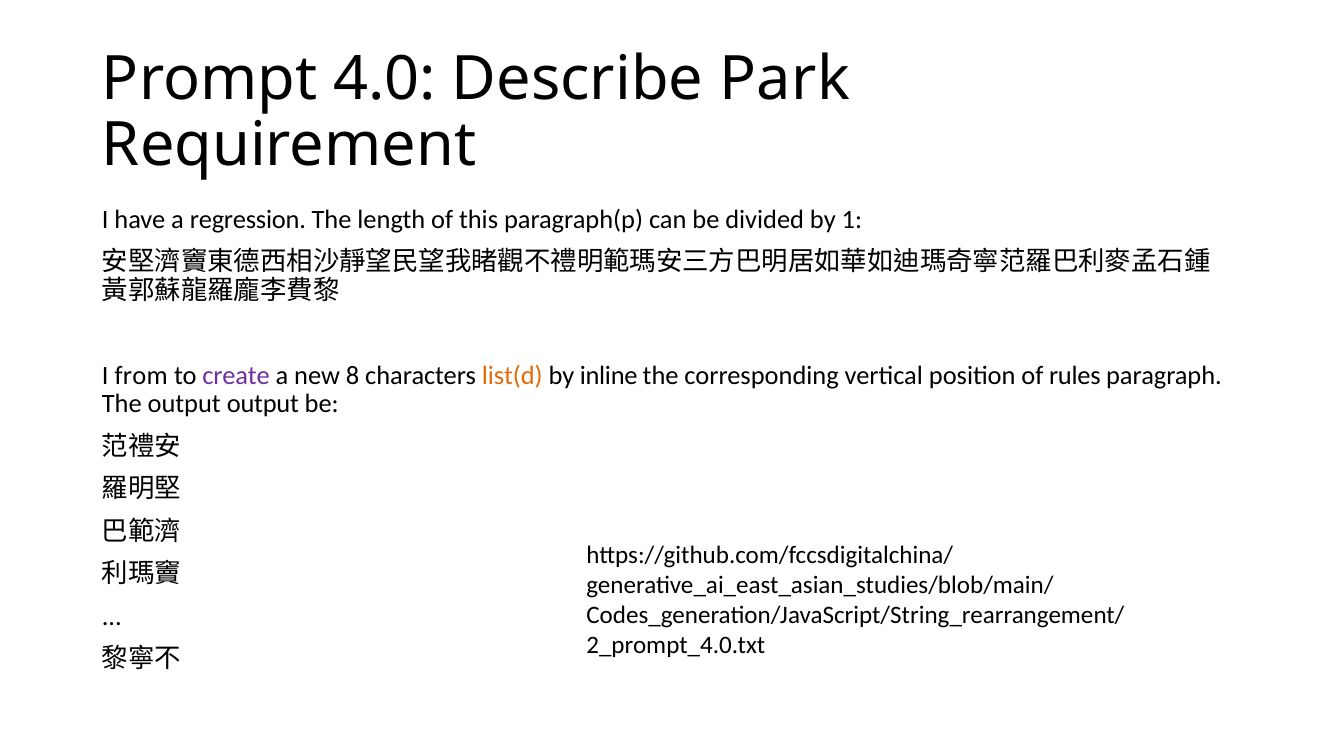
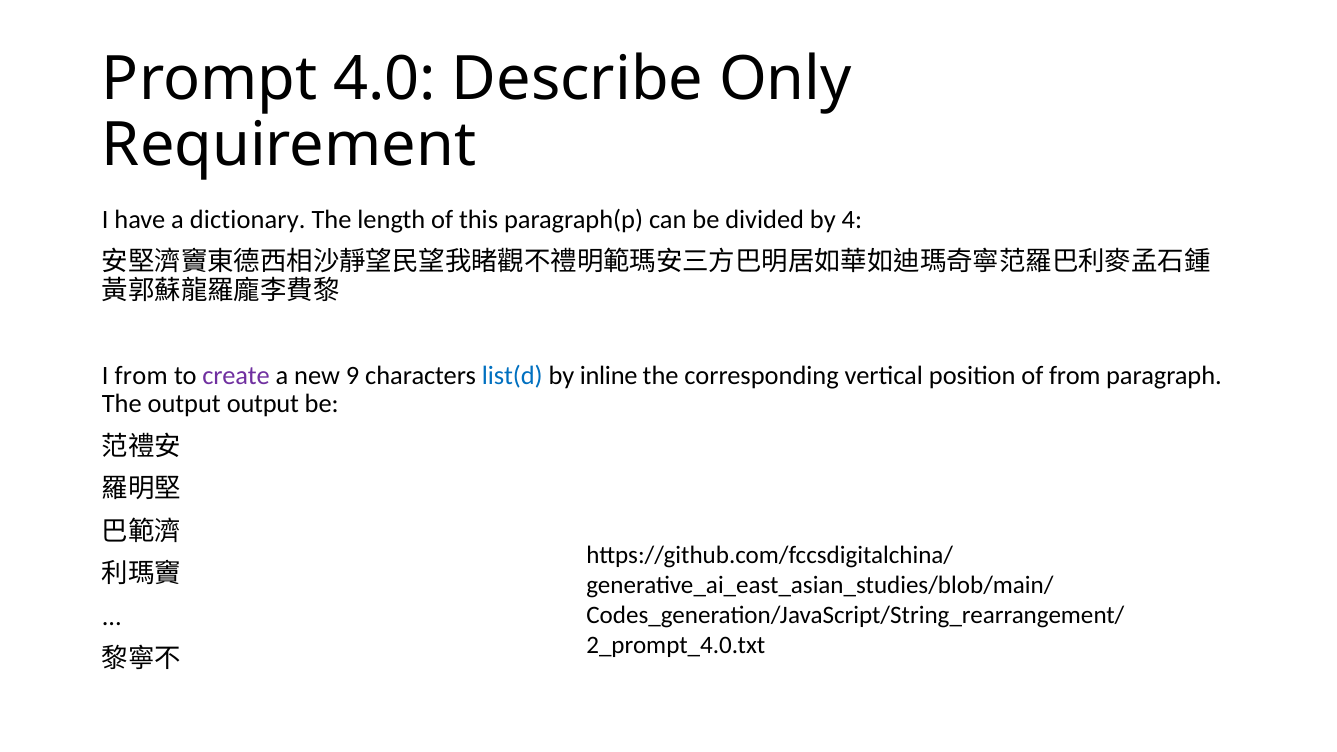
Park: Park -> Only (785, 79)
regression: regression -> dictionary (248, 219)
1: 1 -> 4 (852, 219)
8: 8 -> 9 (353, 375)
list(d colour: orange -> blue (512, 375)
of rules: rules -> from (1075, 375)
